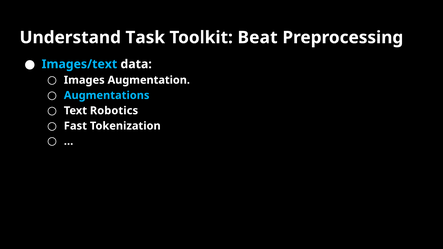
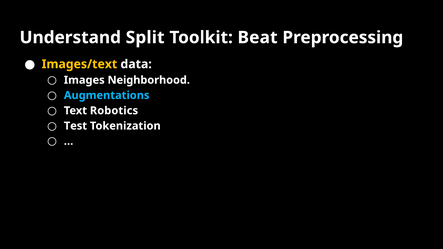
Task: Task -> Split (145, 38)
Images/text colour: light blue -> yellow (79, 64)
Augmentation: Augmentation -> Neighborhood (149, 80)
Fast: Fast -> Test (75, 126)
